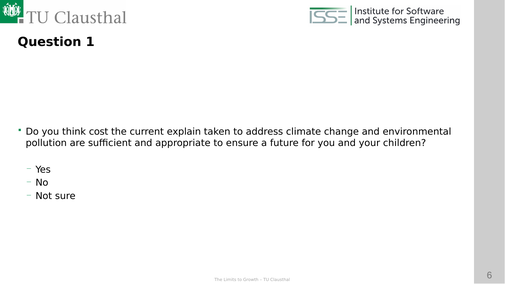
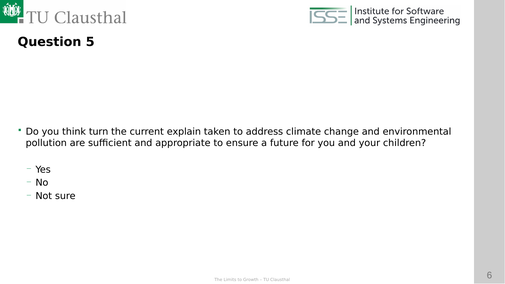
1: 1 -> 5 (90, 42)
cost: cost -> turn (99, 132)
